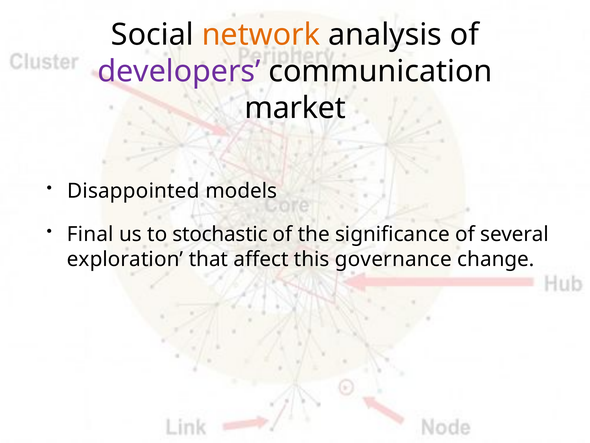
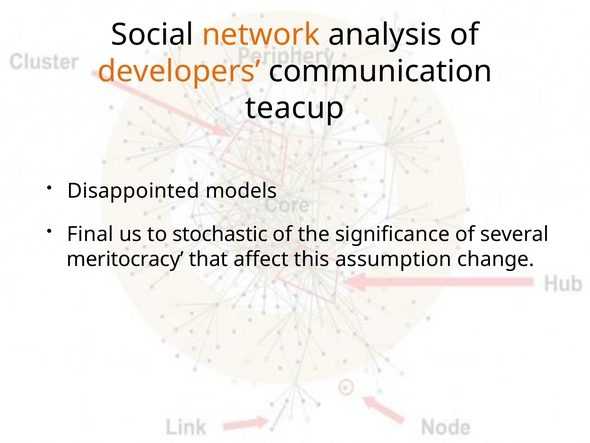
developers colour: purple -> orange (179, 71)
market: market -> teacup (295, 108)
exploration: exploration -> meritocracy (125, 259)
governance: governance -> assumption (393, 259)
